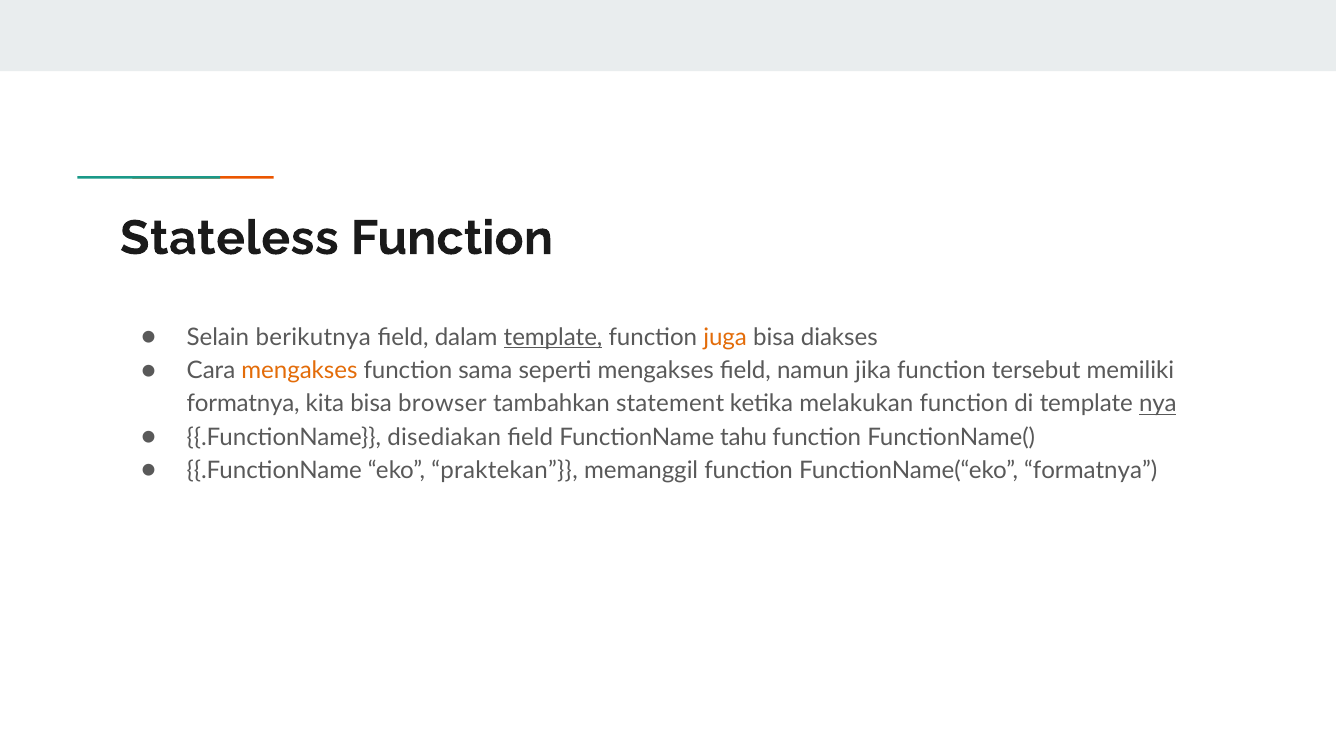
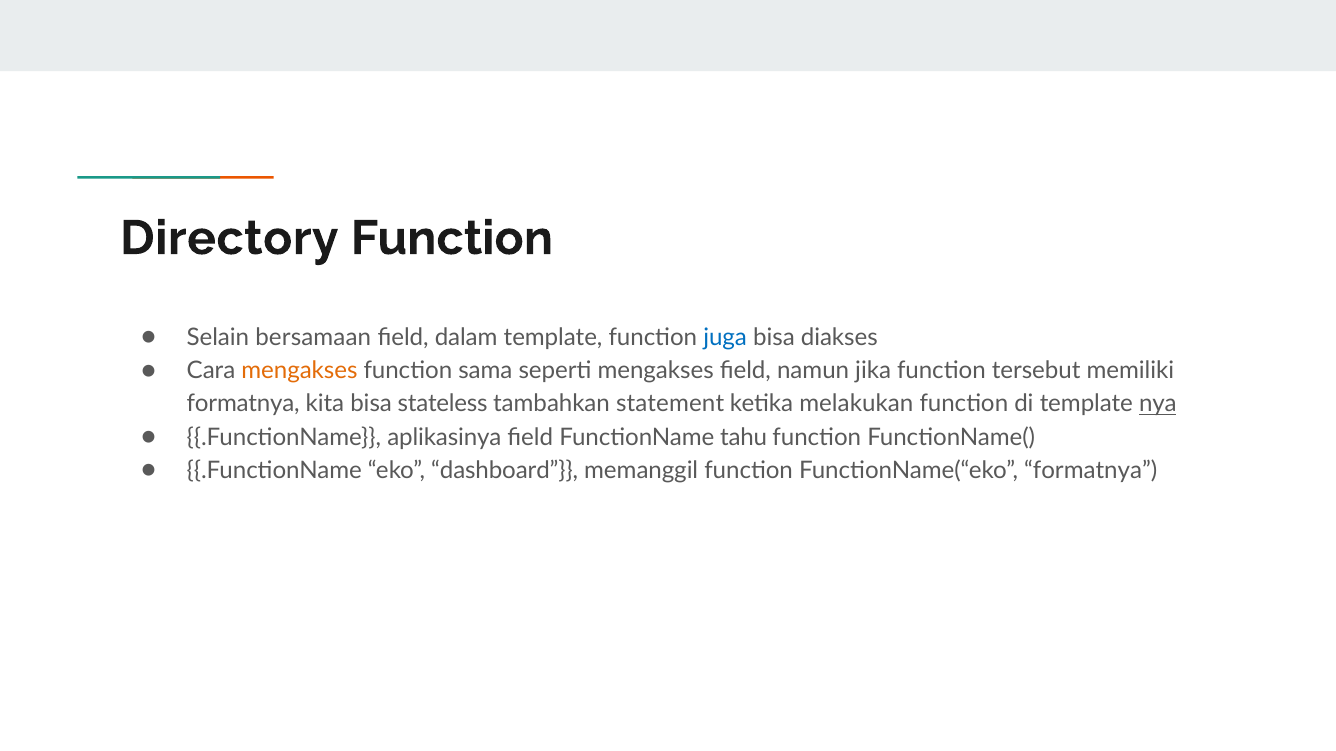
Stateless: Stateless -> Directory (229, 238)
berikutnya: berikutnya -> bersamaan (313, 338)
template underline: present -> none (553, 338)
juga colour: orange -> blue (725, 338)
browser: browser -> stateless (443, 404)
disediakan: disediakan -> aplikasinya (444, 437)
praktekan: praktekan -> dashboard (505, 471)
